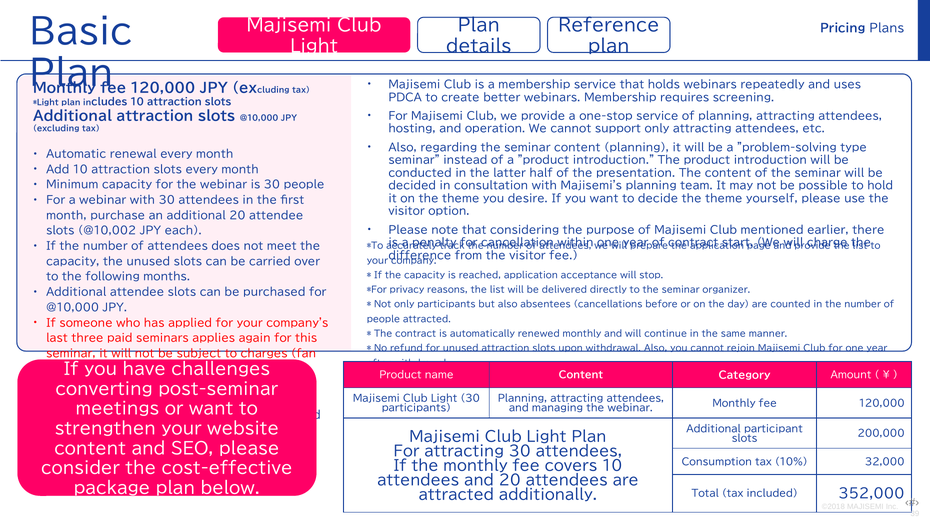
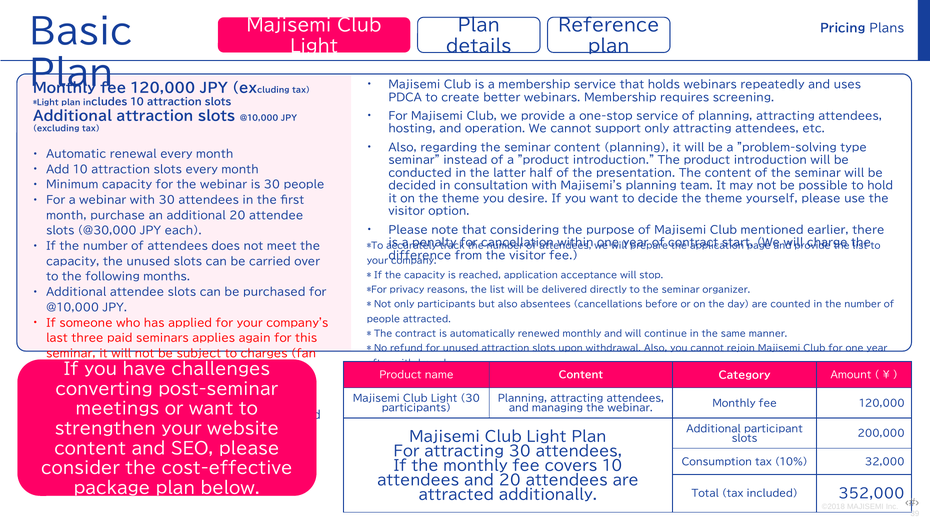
@10,002: @10,002 -> @30,000 (107, 231)
